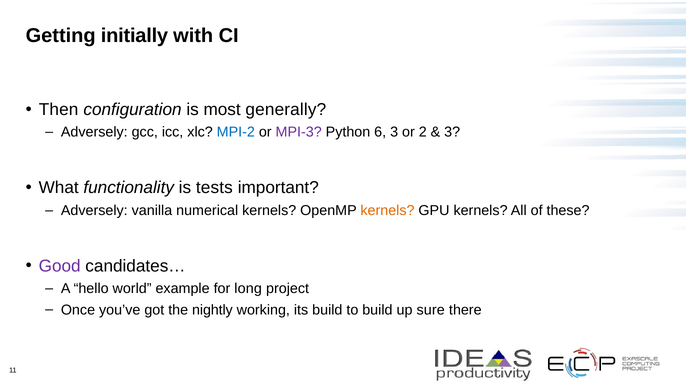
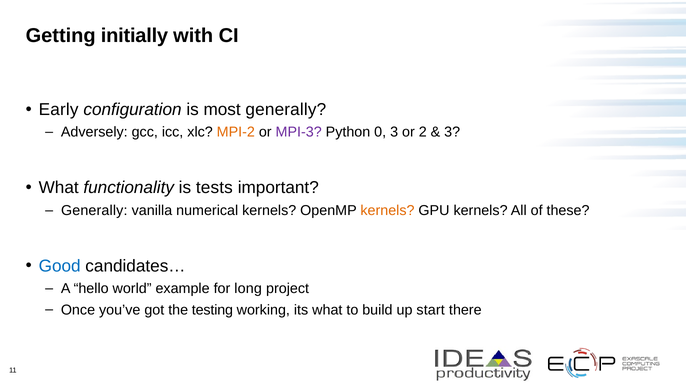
Then: Then -> Early (59, 110)
MPI-2 colour: blue -> orange (236, 132)
6: 6 -> 0 (380, 132)
Adversely: Adversely -> Generally (94, 210)
Good colour: purple -> blue (60, 266)
nightly: nightly -> testing (212, 310)
its build: build -> what (327, 310)
sure: sure -> start (431, 310)
